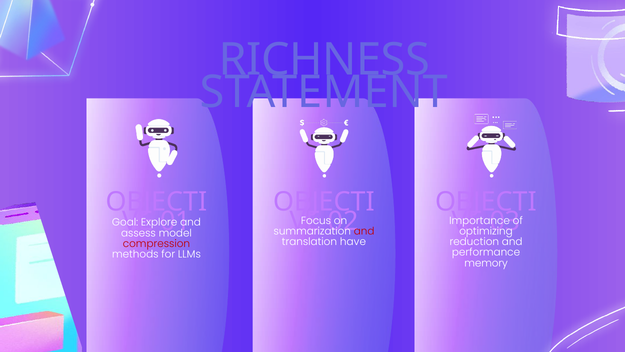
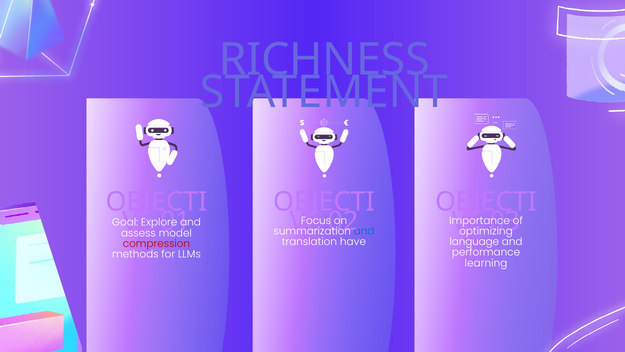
and colour: red -> blue (364, 231)
reduction: reduction -> language (474, 242)
memory: memory -> learning (486, 263)
